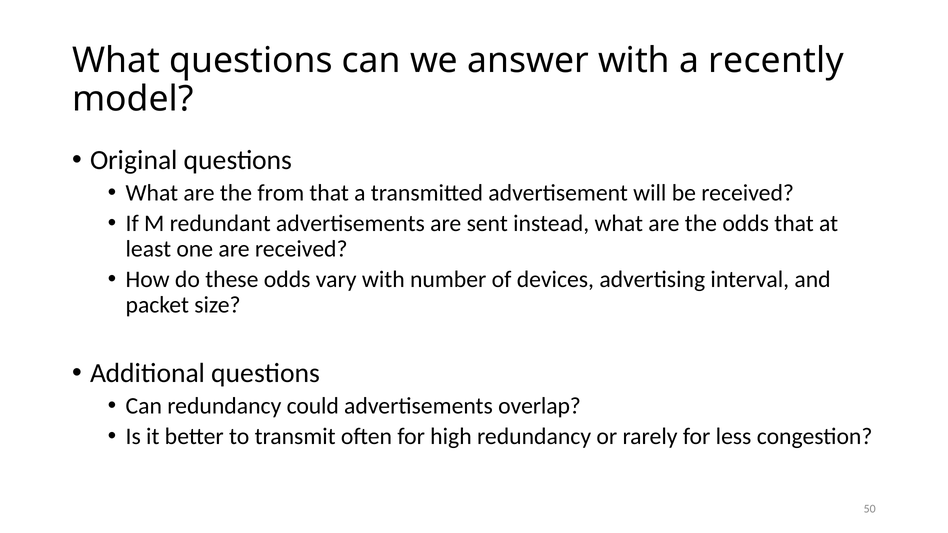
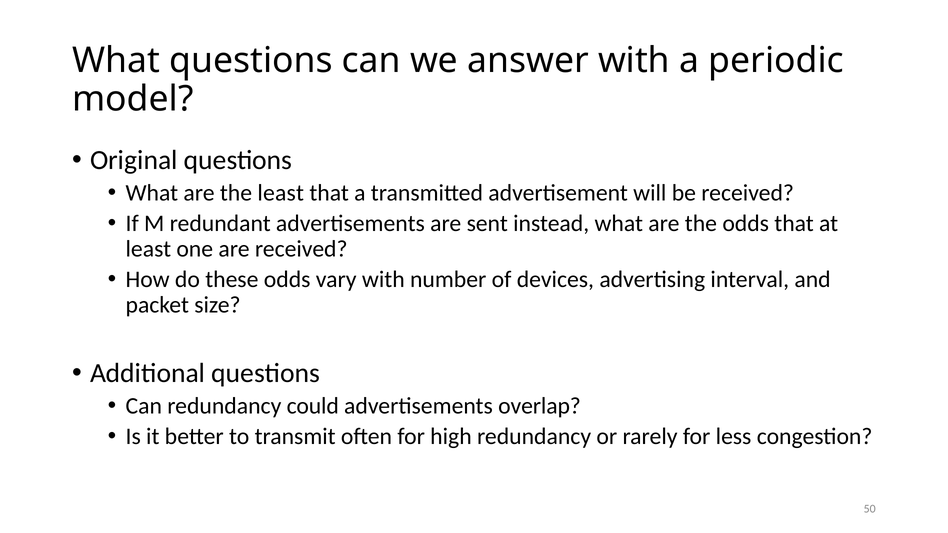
recently: recently -> periodic (776, 60)
the from: from -> least (281, 193)
